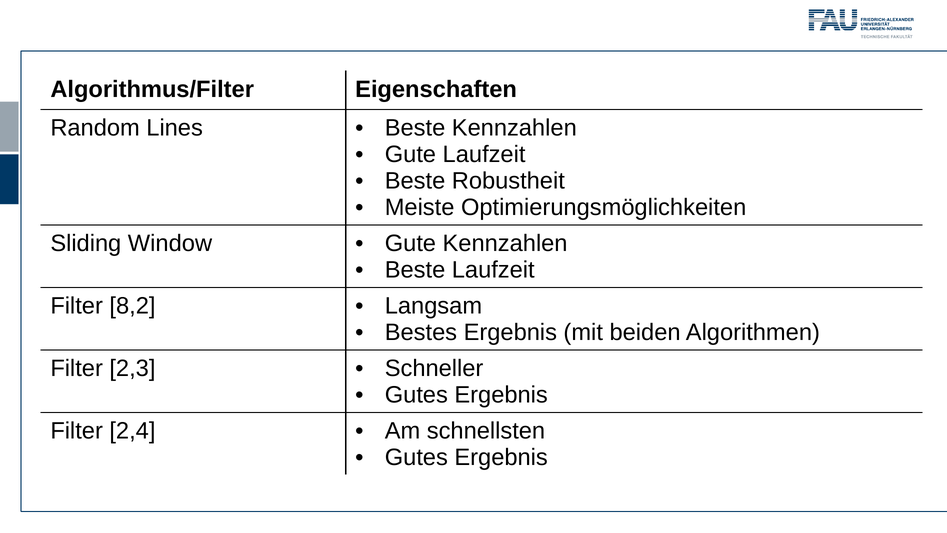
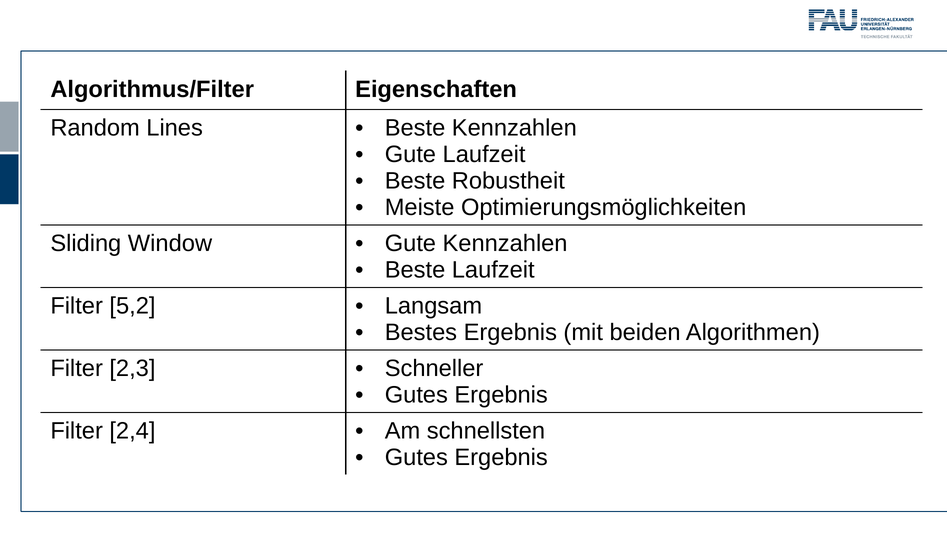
8,2: 8,2 -> 5,2 (132, 306)
